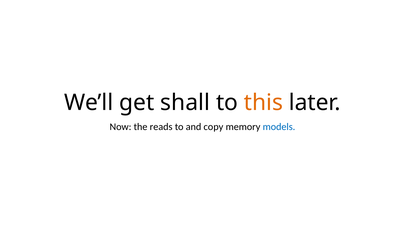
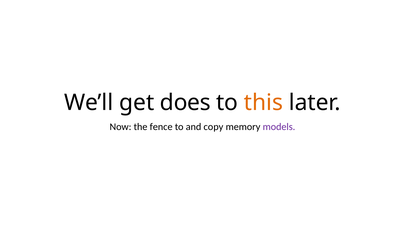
shall: shall -> does (185, 103)
reads: reads -> fence (161, 127)
models colour: blue -> purple (279, 127)
